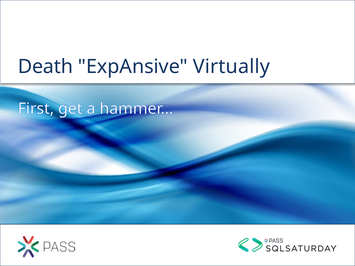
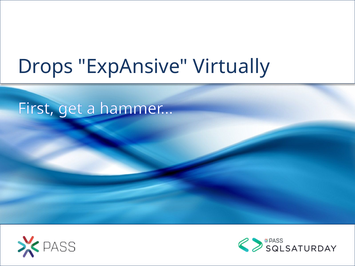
Death: Death -> Drops (45, 67)
